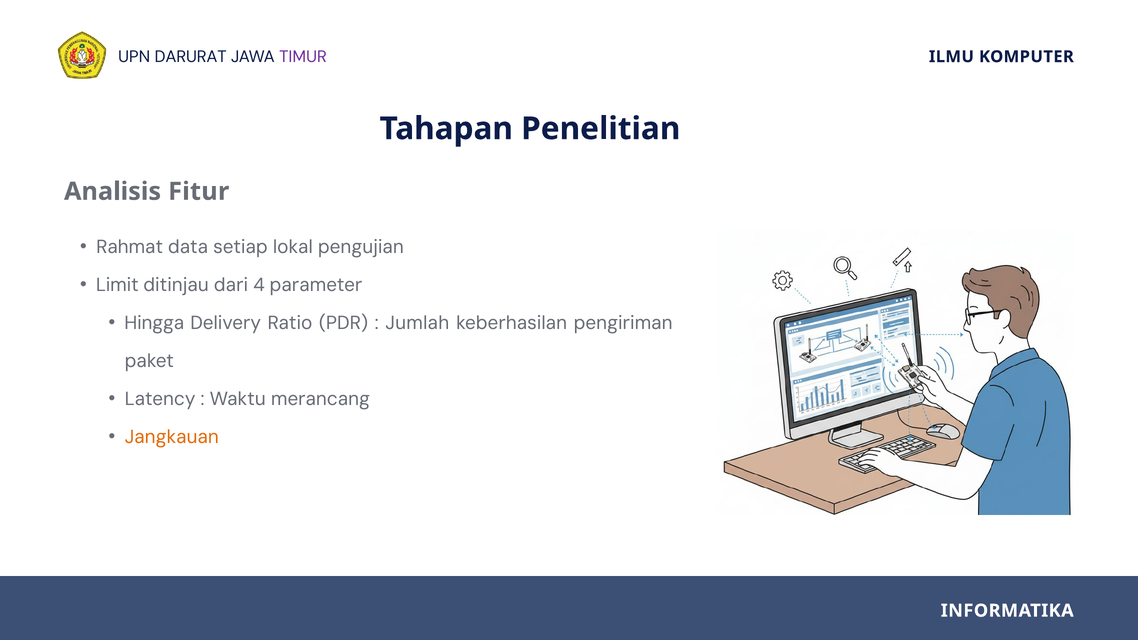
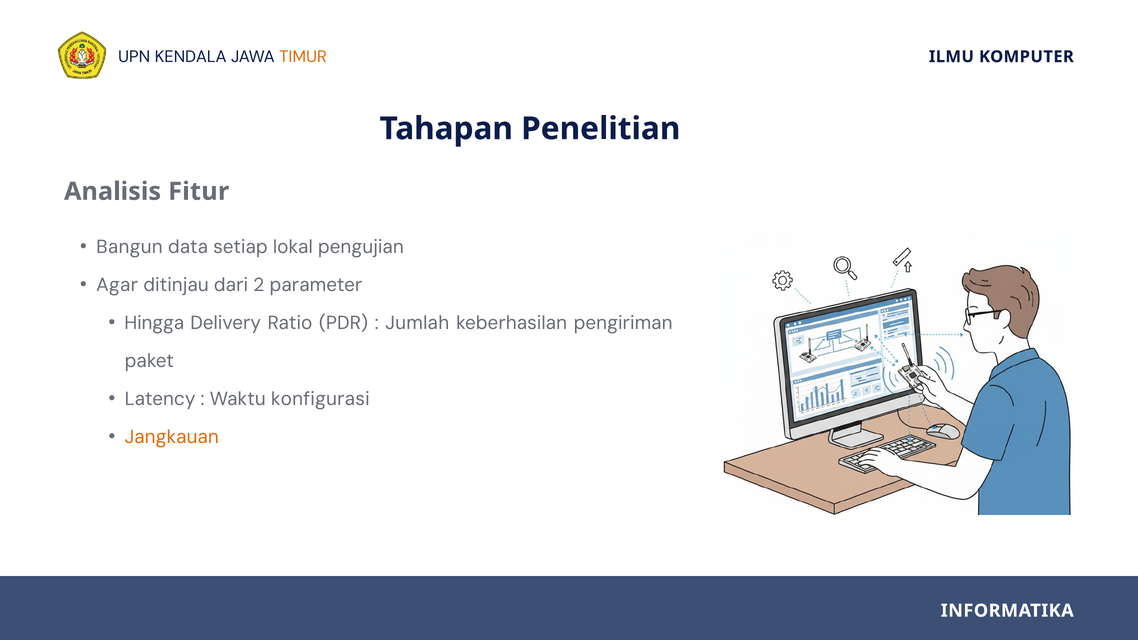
DARURAT: DARURAT -> KENDALA (191, 57)
TIMUR colour: purple -> orange (303, 57)
Rahmat: Rahmat -> Bangun (130, 247)
Limit: Limit -> Agar (117, 285)
4: 4 -> 2 (259, 285)
merancang: merancang -> konfigurasi (320, 399)
